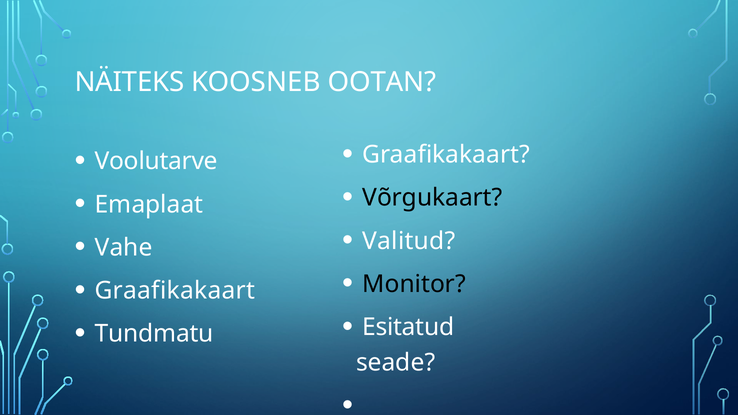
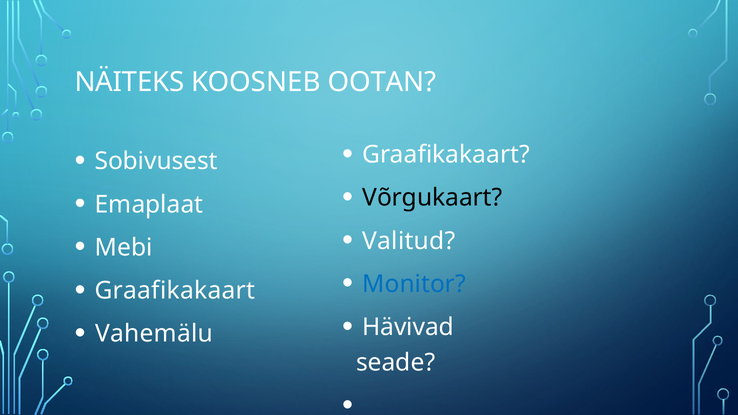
Voolutarve: Voolutarve -> Sobivusest (156, 161)
Vahe: Vahe -> Mebi (124, 248)
Monitor colour: black -> blue (414, 284)
Esitatud: Esitatud -> Hävivad (408, 327)
Tundmatu: Tundmatu -> Vahemälu (154, 334)
